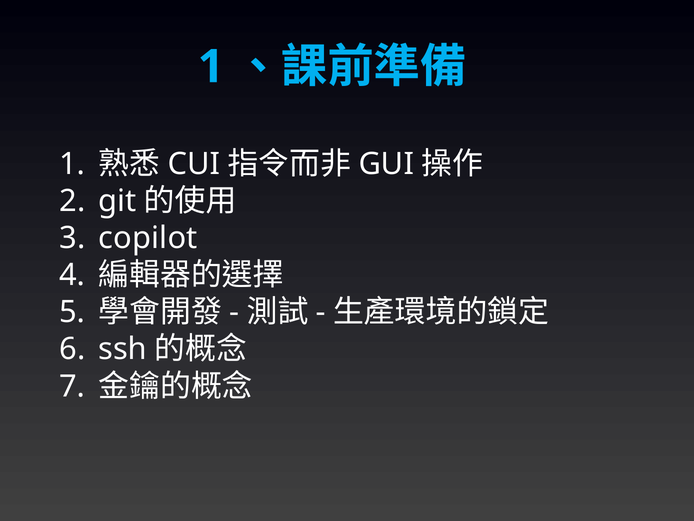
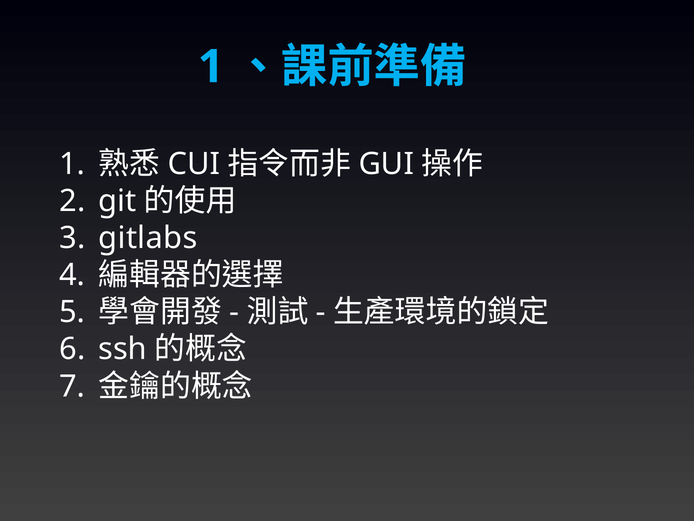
copilot: copilot -> gitlabs (148, 238)
